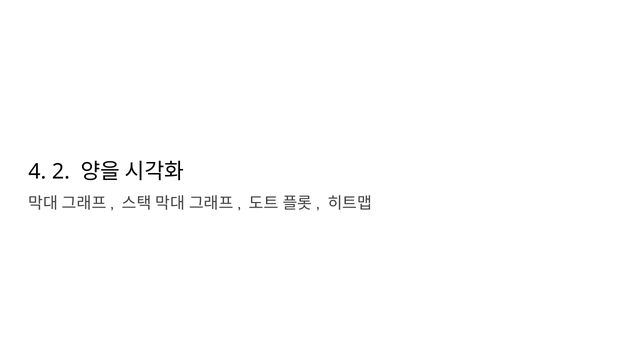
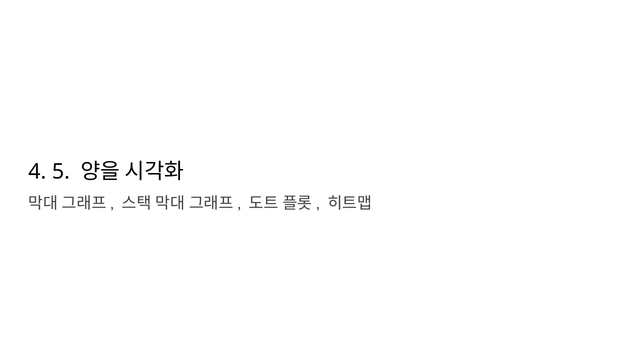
2: 2 -> 5 (61, 171)
